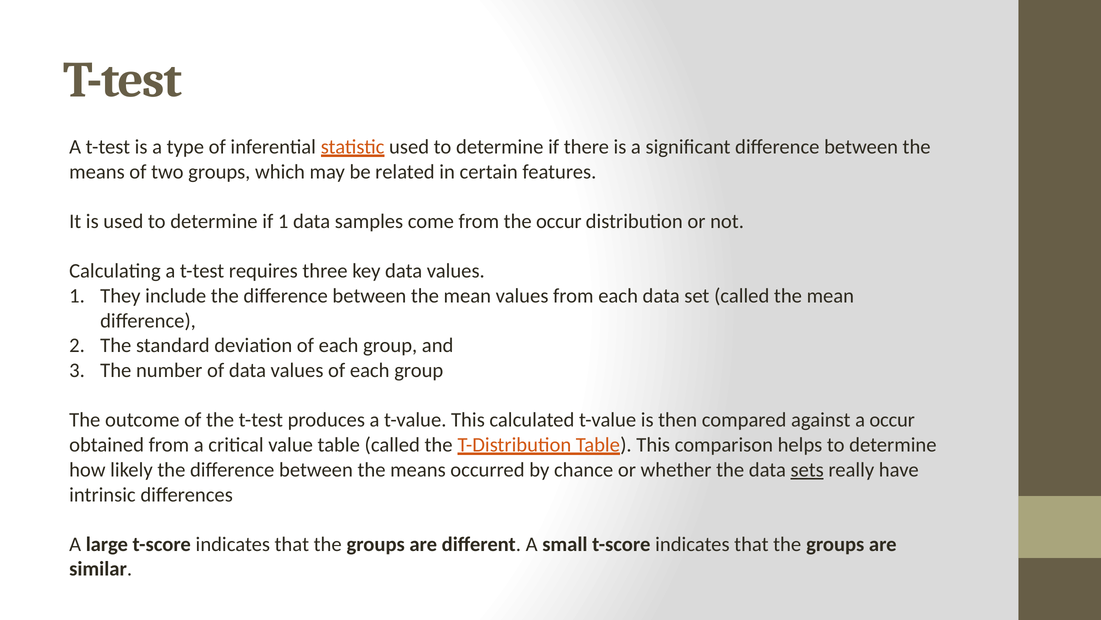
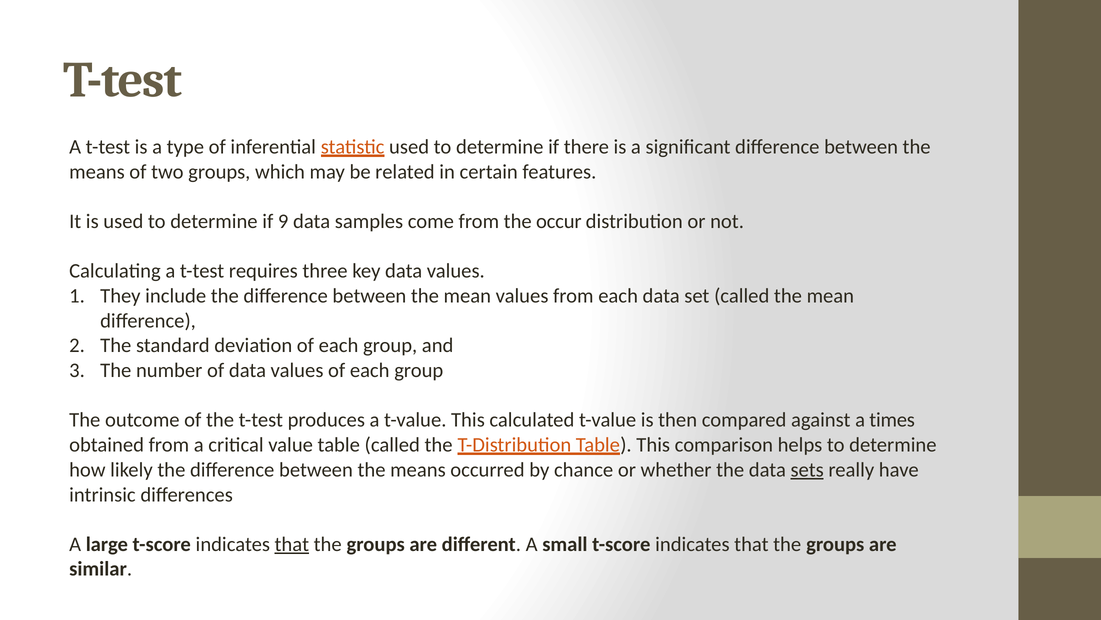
if 1: 1 -> 9 (283, 221)
a occur: occur -> times (892, 419)
that underline: none -> present (292, 544)
